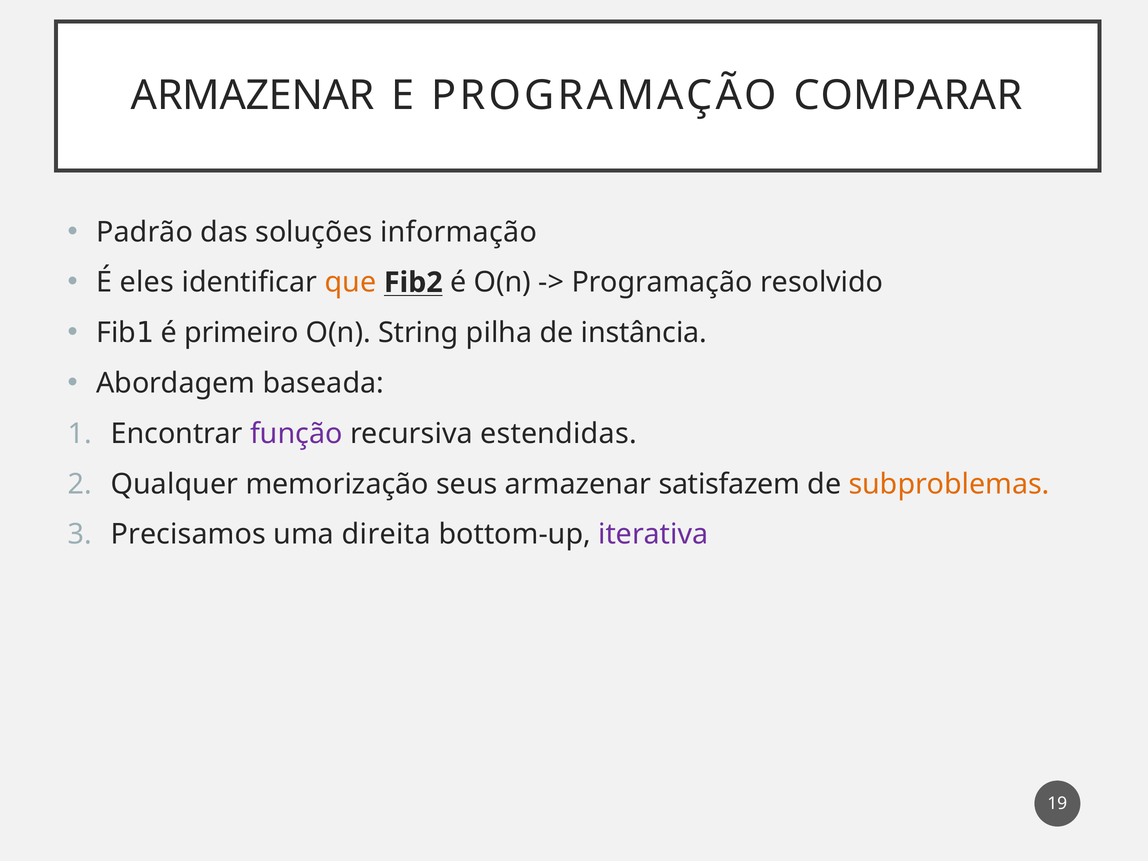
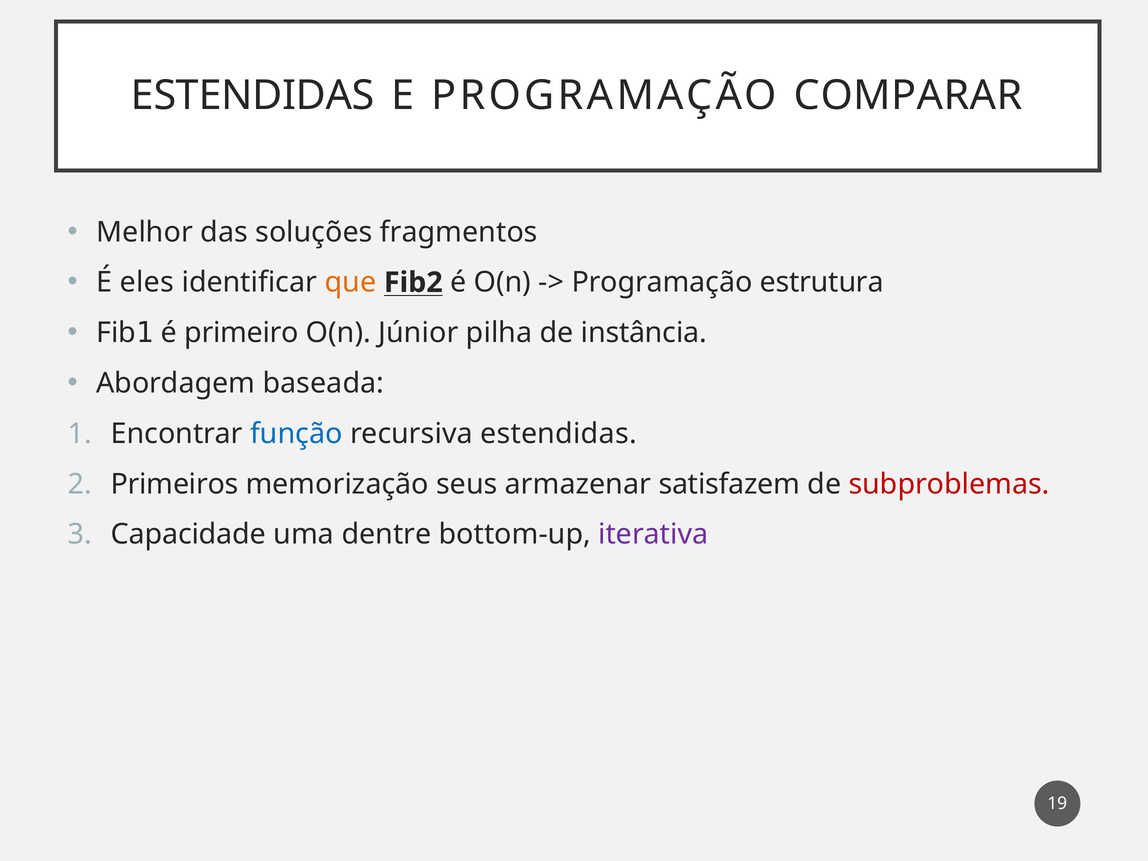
ARMAZENAR: ARMAZENAR -> ESTENDIDAS (253, 96)
Padrão: Padrão -> Melhor (145, 232)
informação: informação -> fragmentos (459, 232)
resolvido: resolvido -> estrutura (822, 283)
String: String -> Júnior (418, 333)
função colour: purple -> blue (296, 434)
Qualquer: Qualquer -> Primeiros (175, 484)
subproblemas colour: orange -> red (949, 484)
Precisamos: Precisamos -> Capacidade (188, 534)
direita: direita -> dentre (386, 534)
